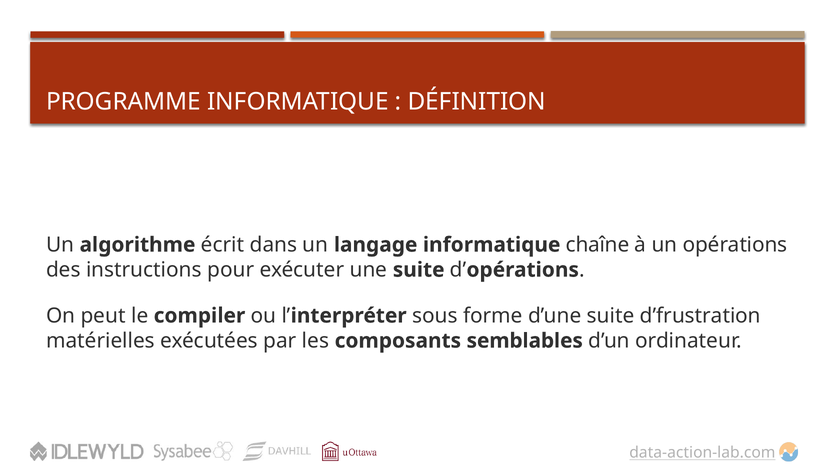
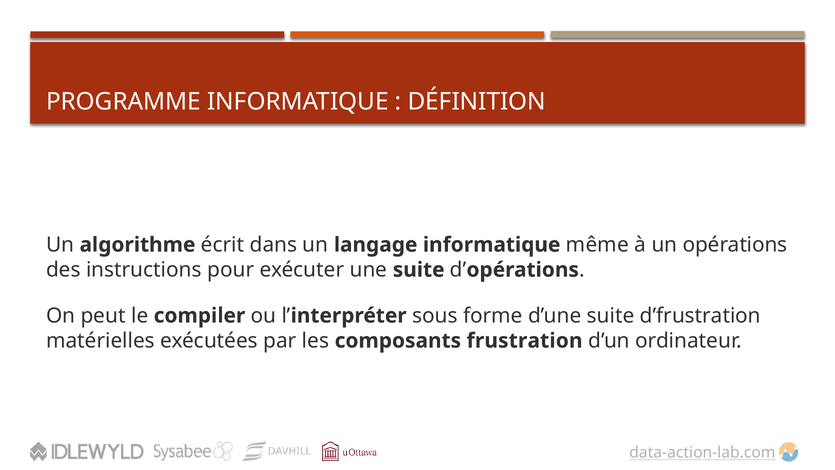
chaîne: chaîne -> même (597, 245)
semblables: semblables -> frustration (525, 341)
